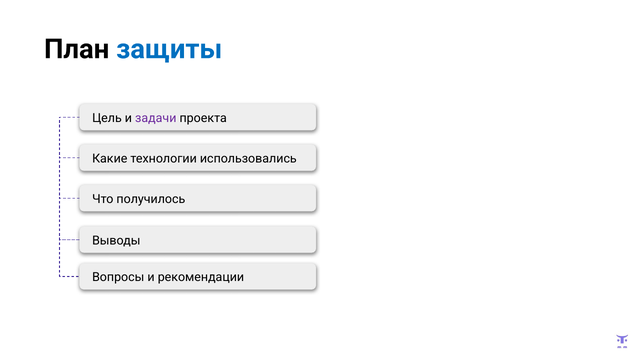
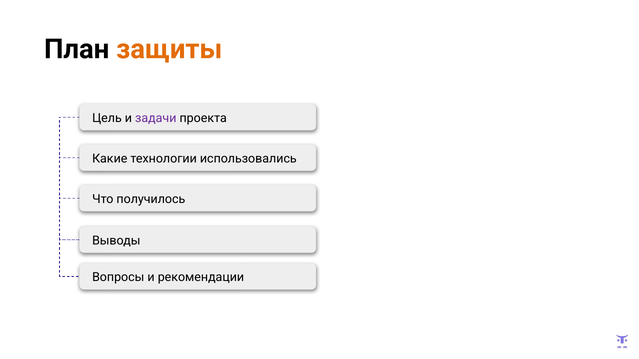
защиты colour: blue -> orange (169, 49)
